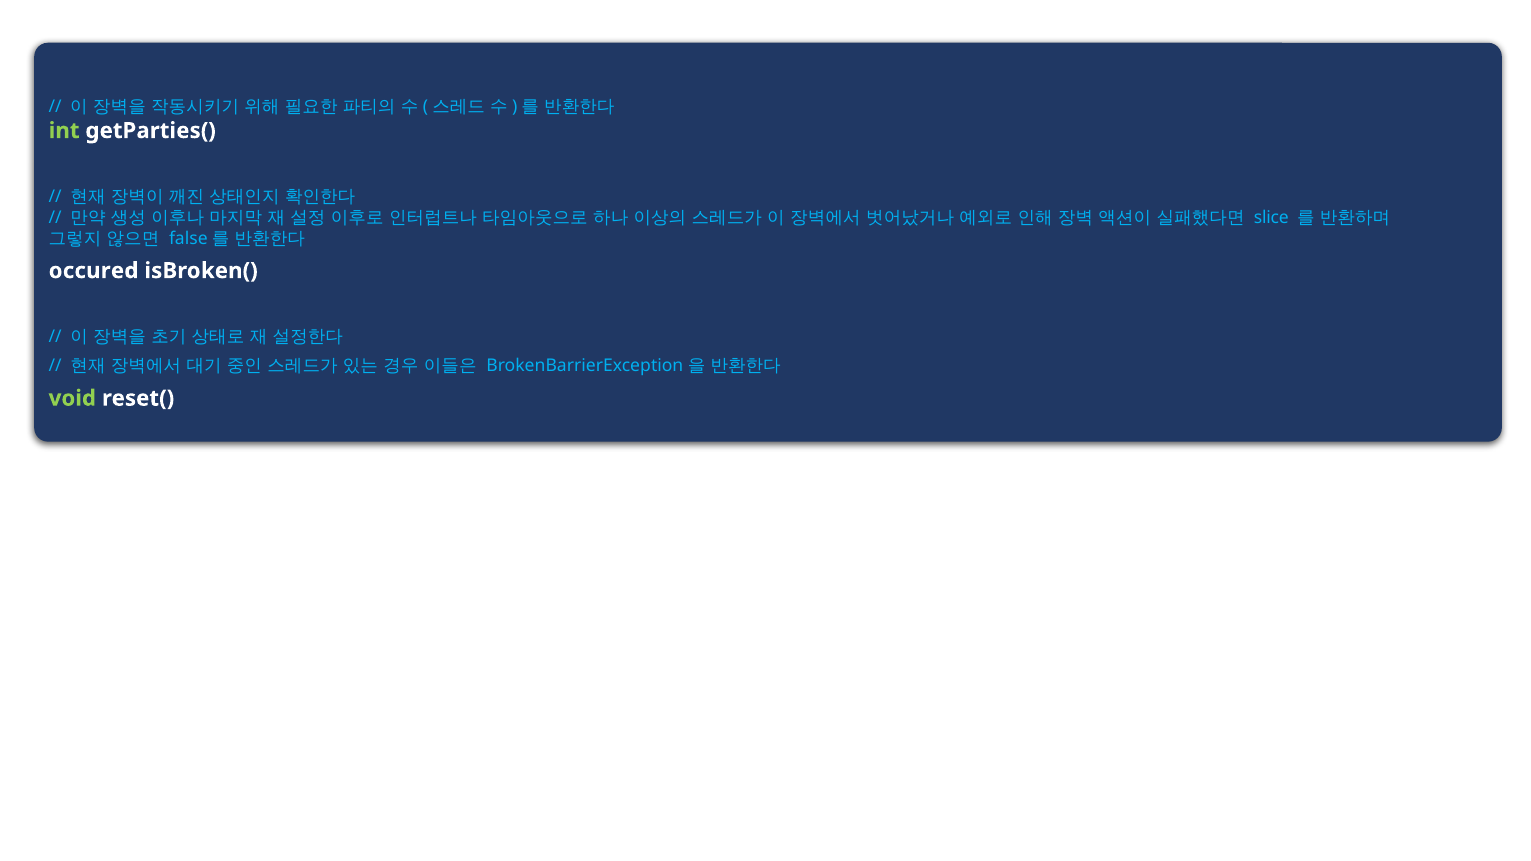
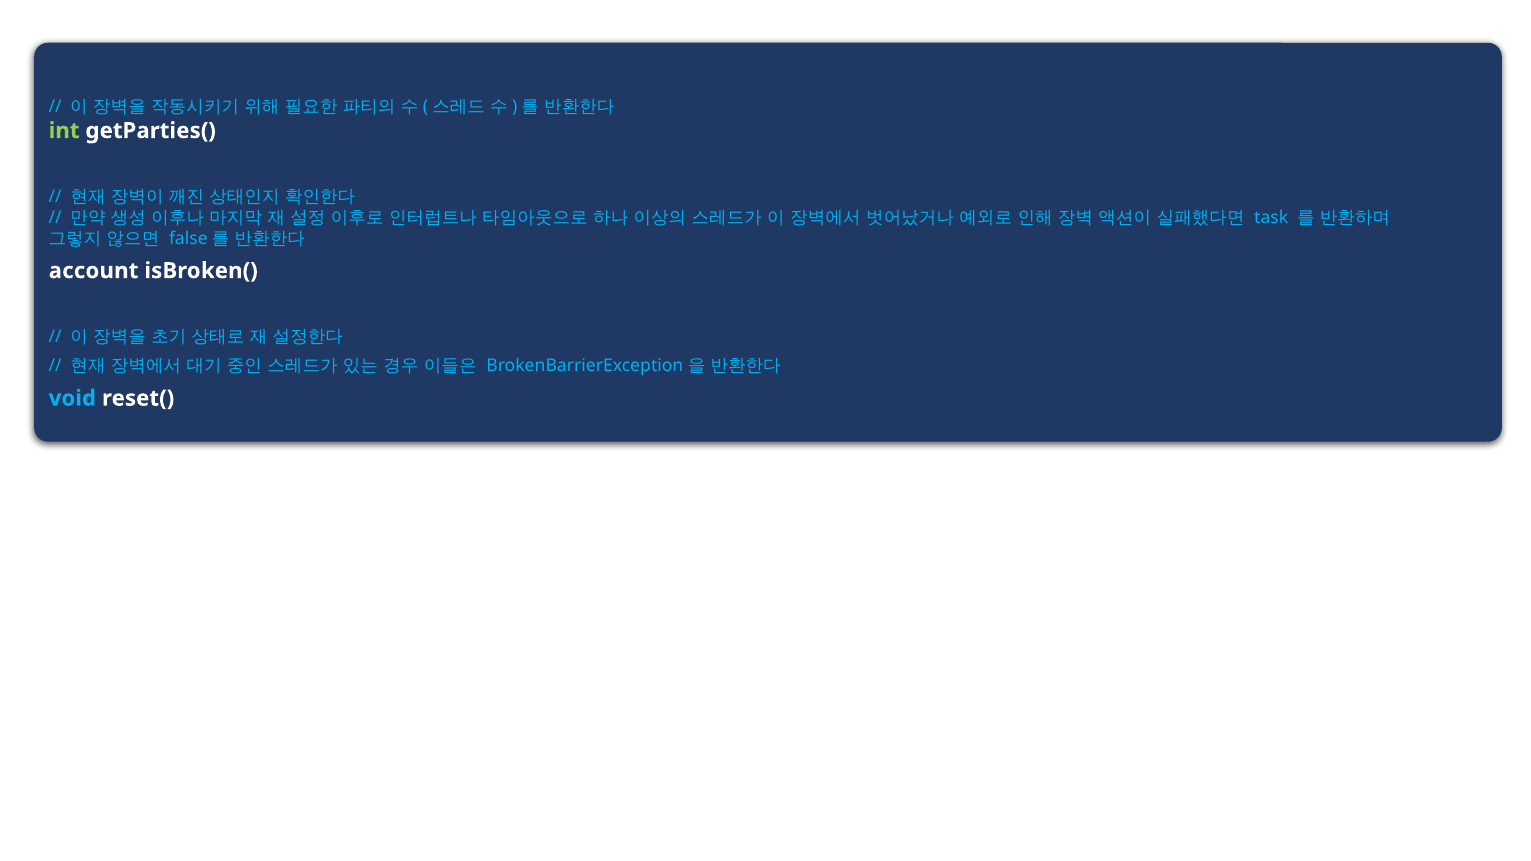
slice: slice -> task (1271, 218)
occured: occured -> account (94, 271)
void colour: light green -> light blue (72, 398)
